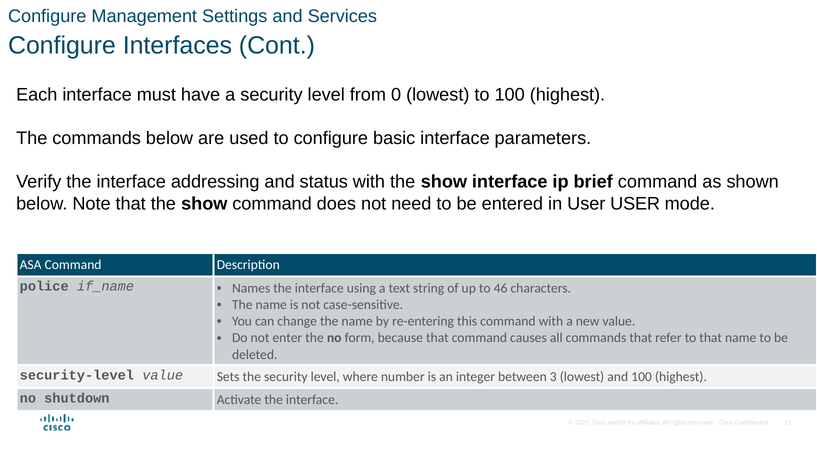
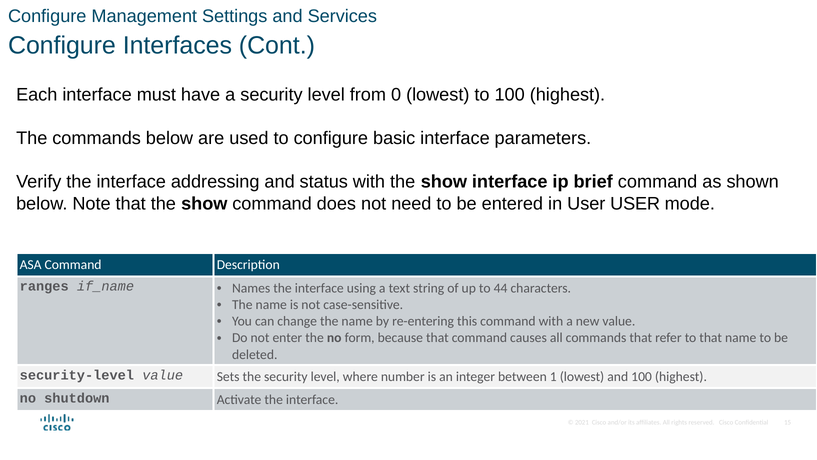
police: police -> ranges (44, 286)
46: 46 -> 44 (501, 288)
3: 3 -> 1 (553, 376)
